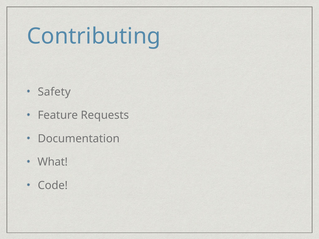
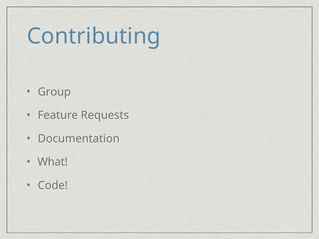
Safety: Safety -> Group (54, 92)
